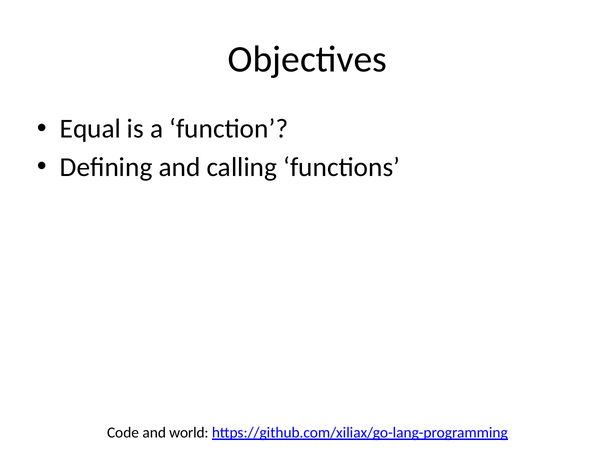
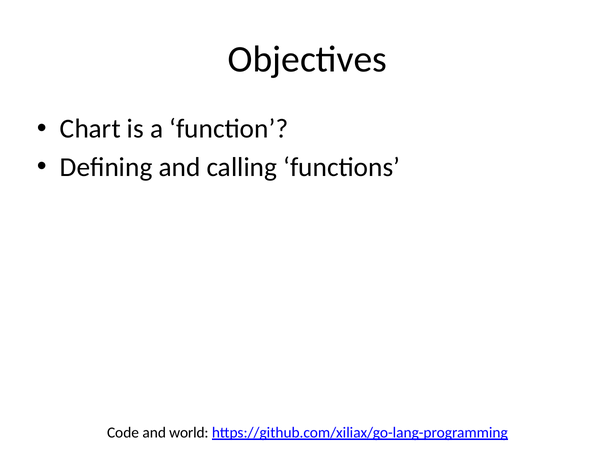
Equal: Equal -> Chart (90, 129)
